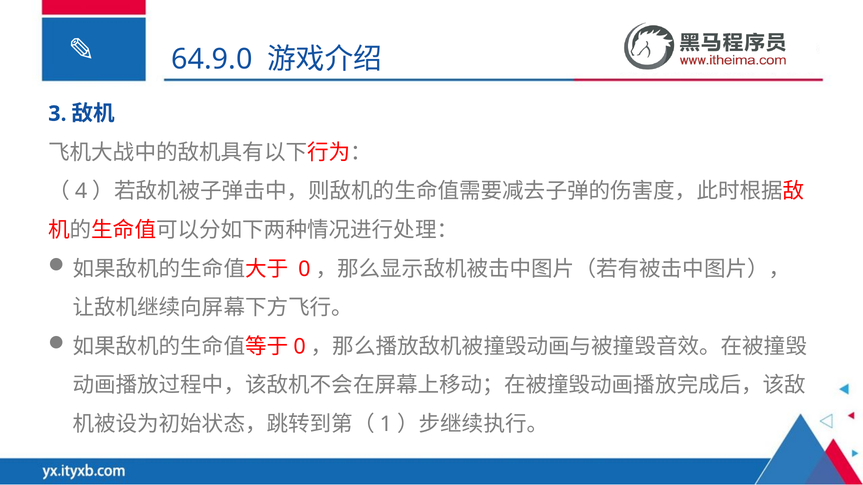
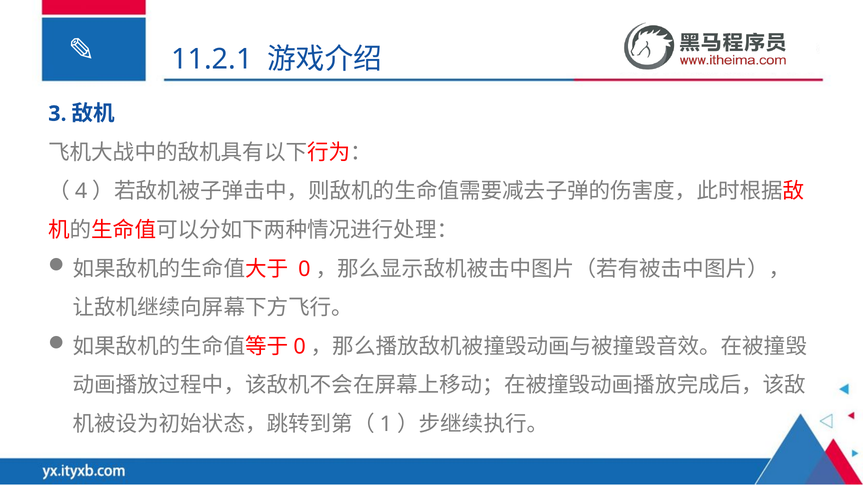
64.9.0: 64.9.0 -> 11.2.1 (212, 59)
